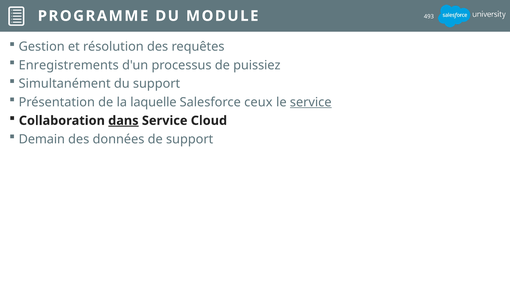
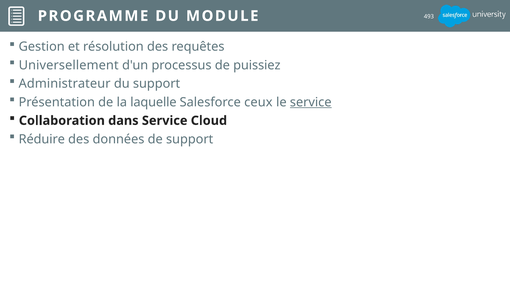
Enregistrements: Enregistrements -> Universellement (69, 65)
Simultanément: Simultanément -> Administrateur (65, 84)
dans underline: present -> none (123, 121)
Demain: Demain -> Réduire (42, 139)
